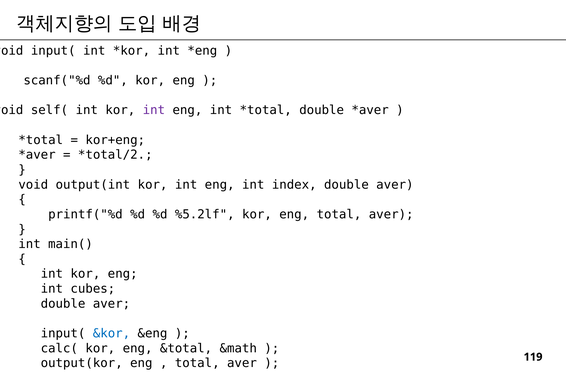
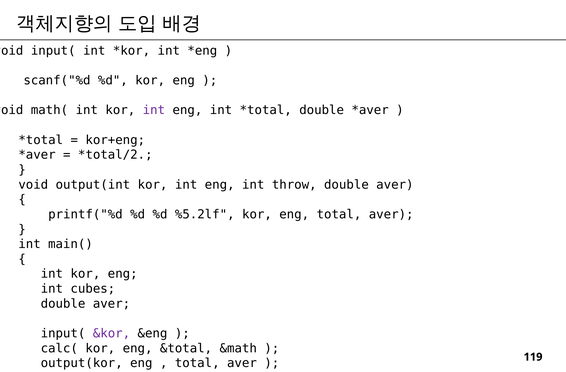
self(: self( -> math( (49, 110)
index: index -> throw (294, 184)
&kor colour: blue -> purple (112, 333)
